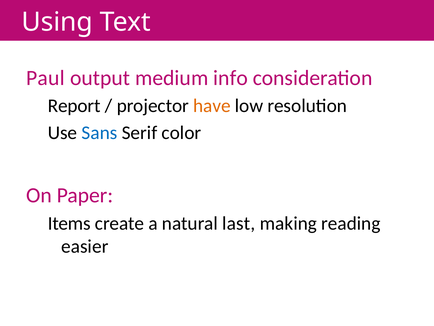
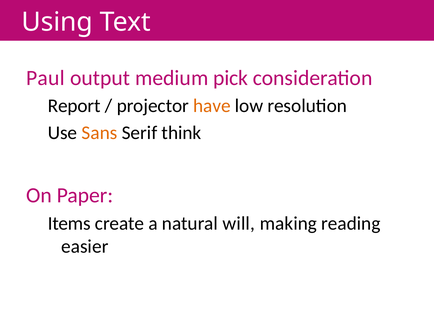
info: info -> pick (231, 78)
Sans colour: blue -> orange (99, 133)
color: color -> think (181, 133)
last: last -> will (239, 223)
